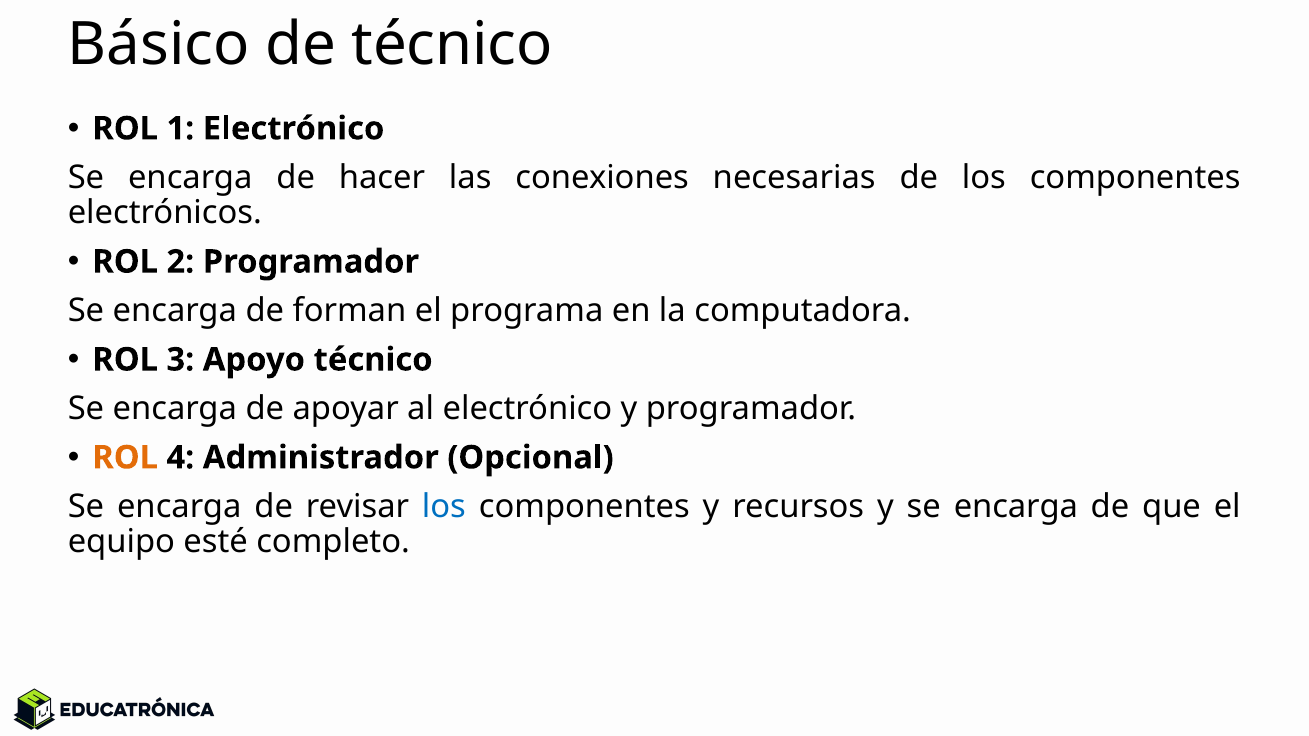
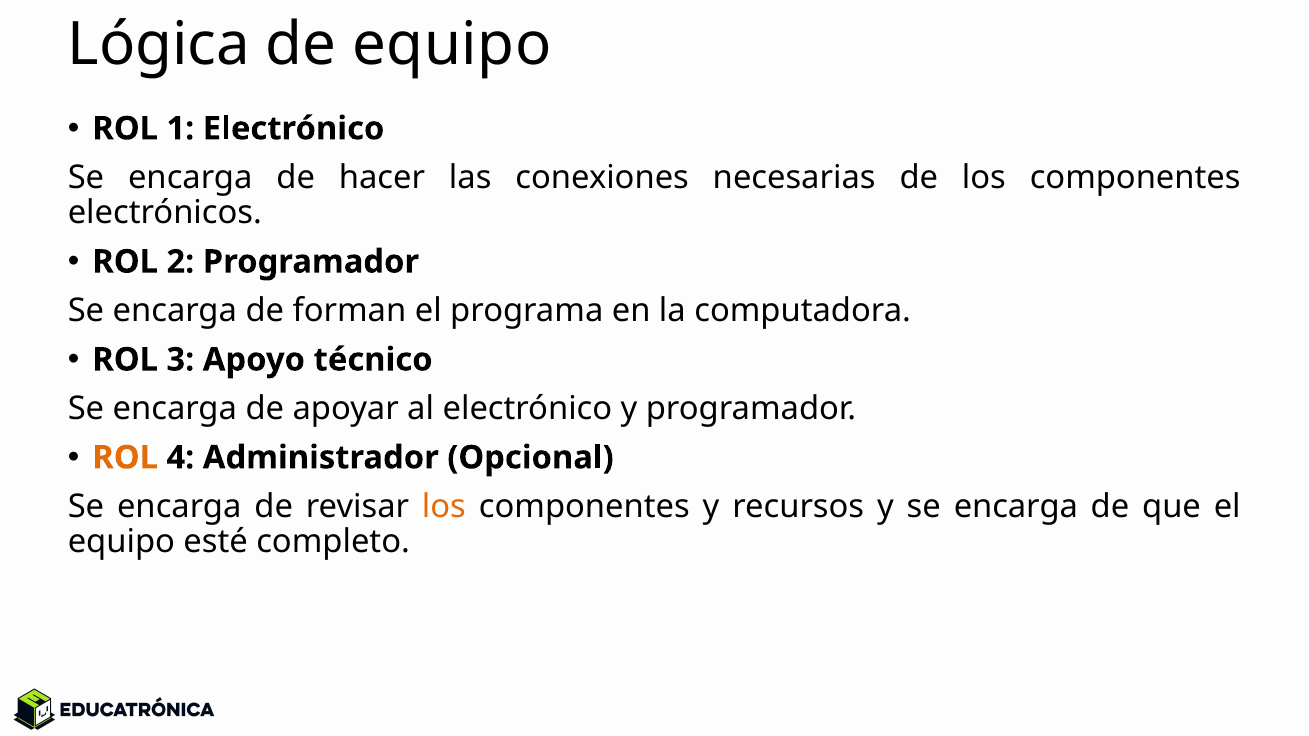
Básico: Básico -> Lógica (159, 45)
de técnico: técnico -> equipo (452, 45)
los colour: blue -> orange (444, 507)
